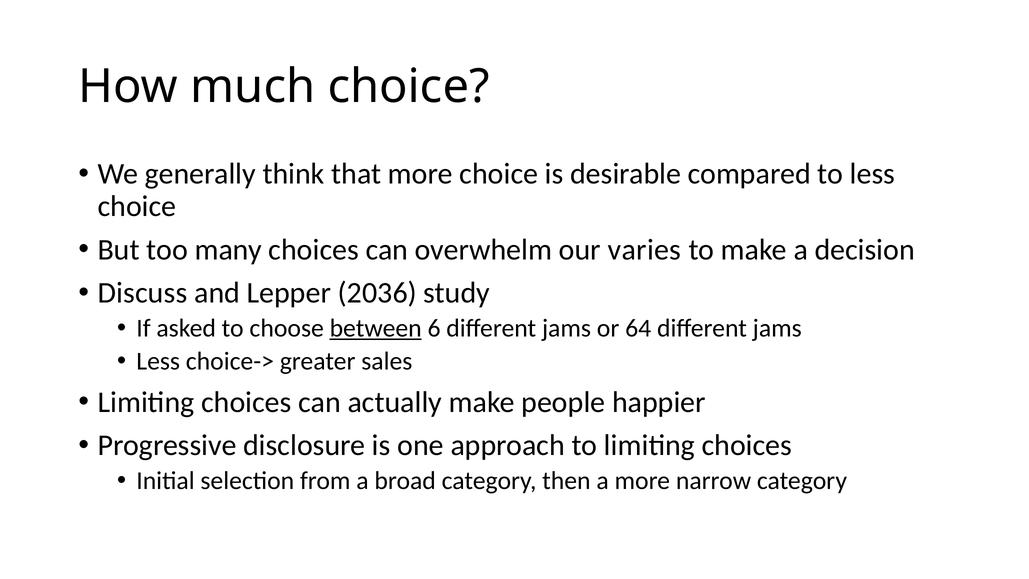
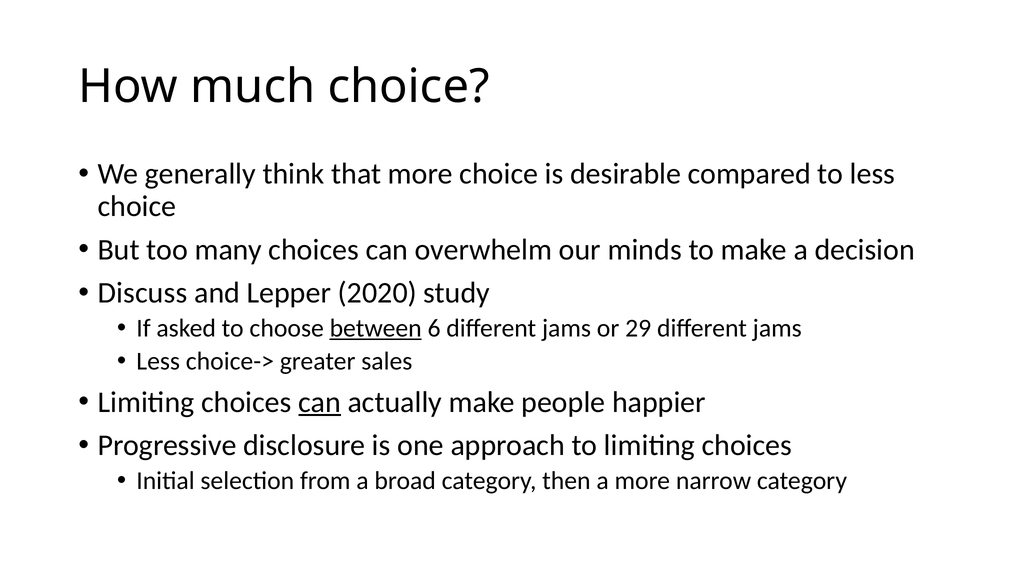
varies: varies -> minds (645, 250)
2036: 2036 -> 2020 (377, 293)
64: 64 -> 29 (638, 328)
can underline: none -> present (320, 402)
